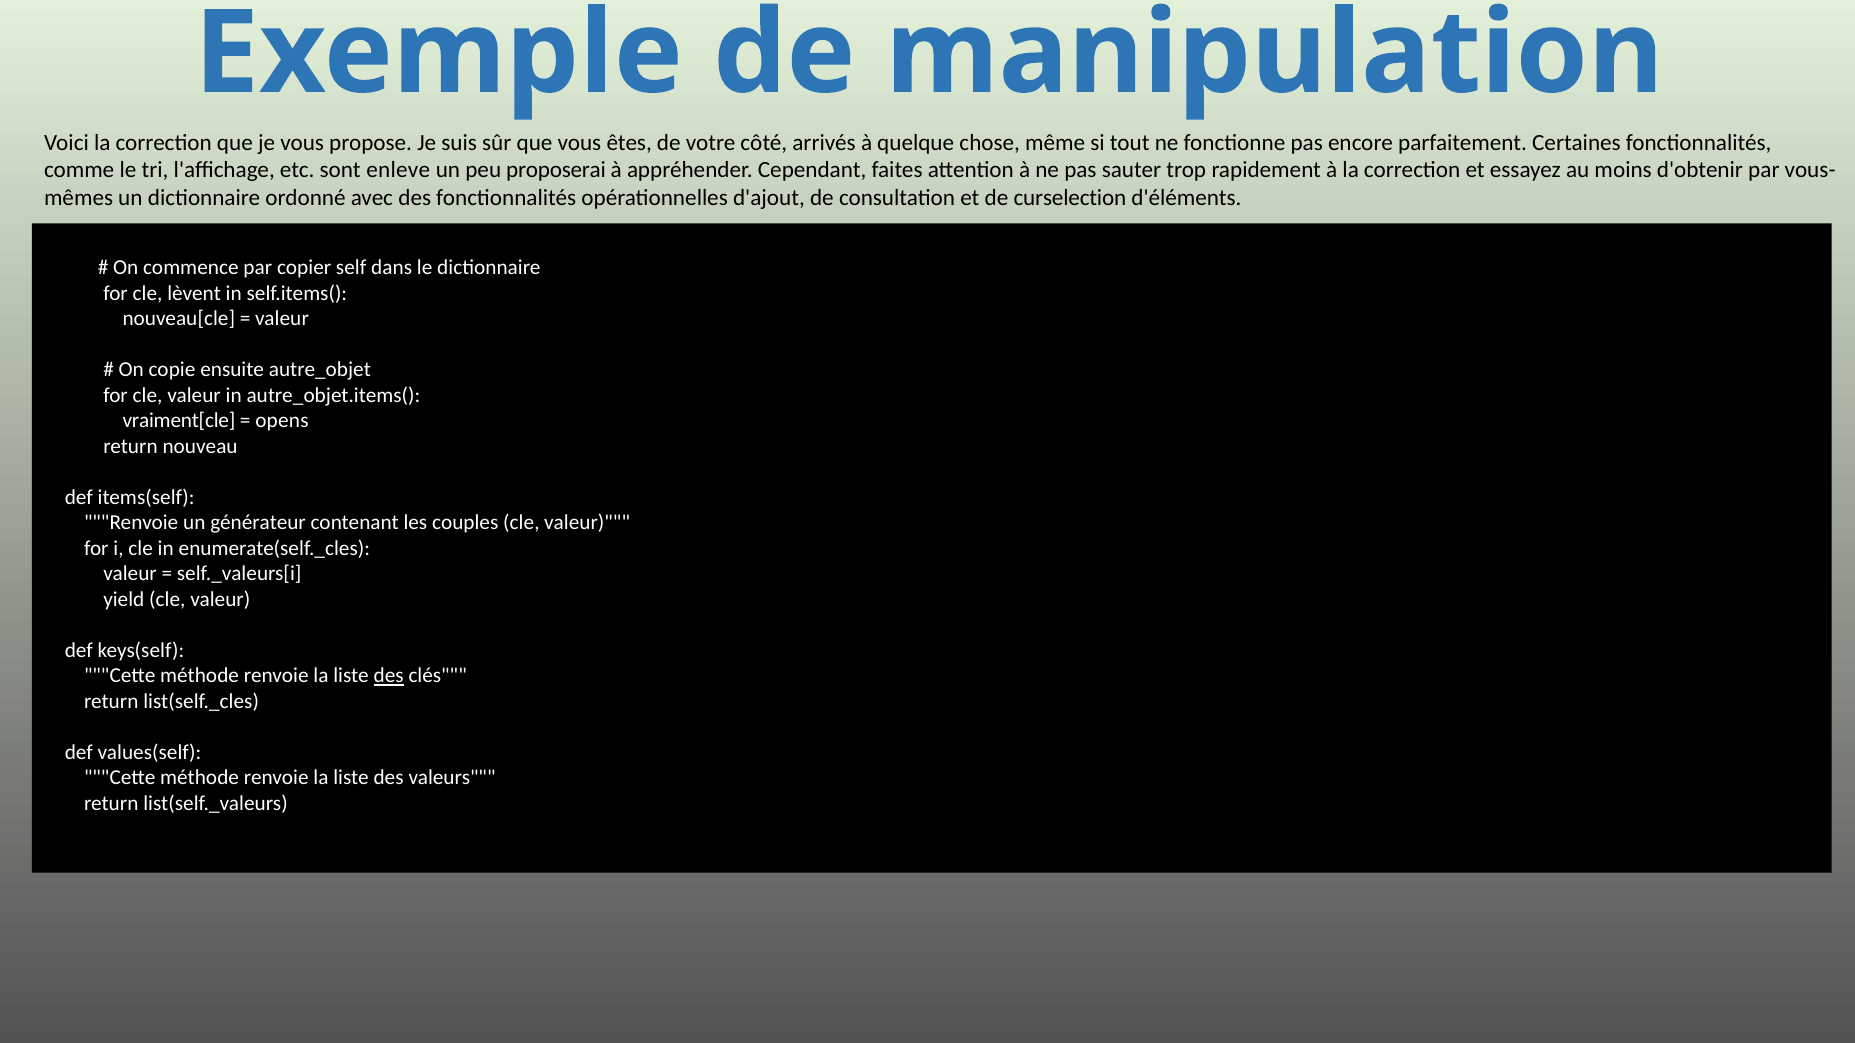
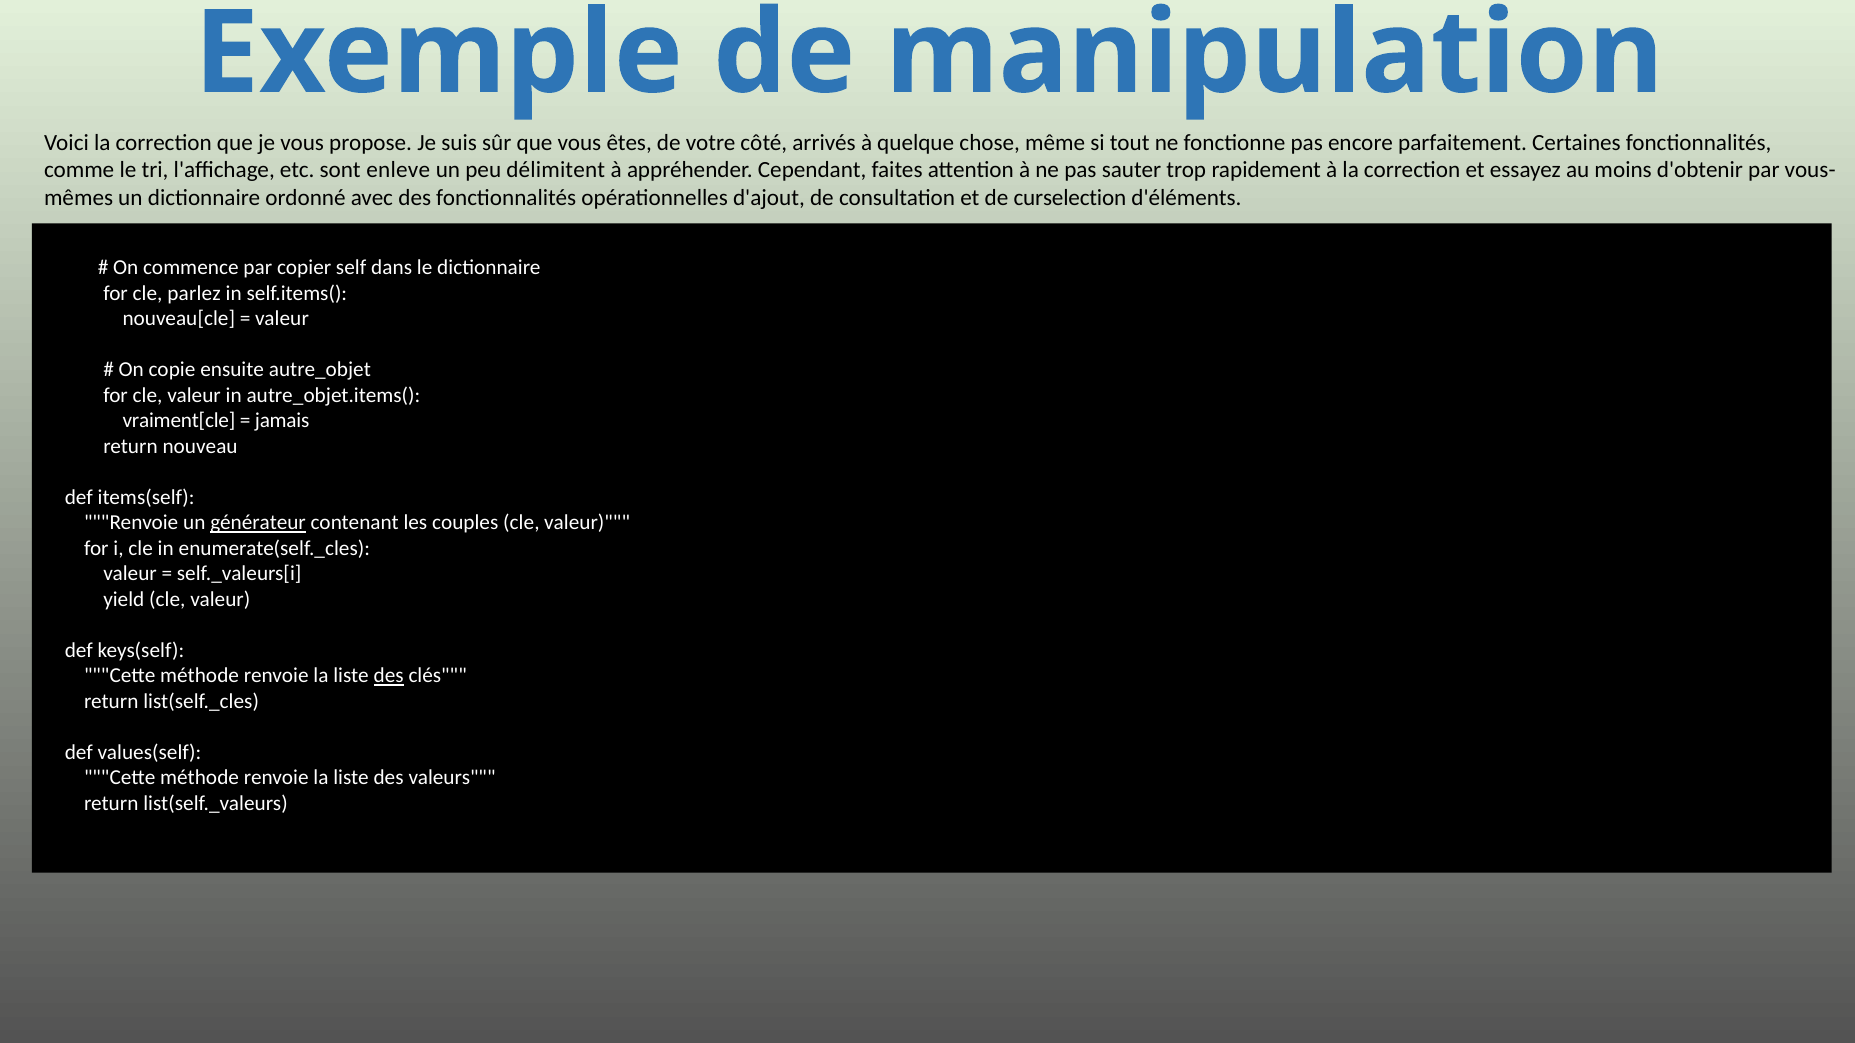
proposerai: proposerai -> délimitent (556, 170)
lèvent: lèvent -> parlez (194, 293)
opens: opens -> jamais (282, 421)
générateur underline: none -> present (258, 523)
